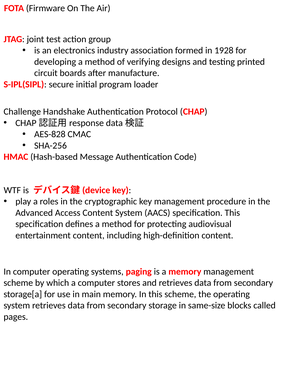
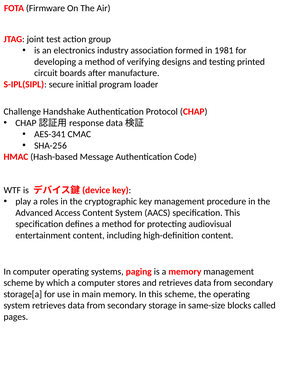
1928: 1928 -> 1981 (224, 50)
AES-828: AES-828 -> AES-341 (50, 134)
